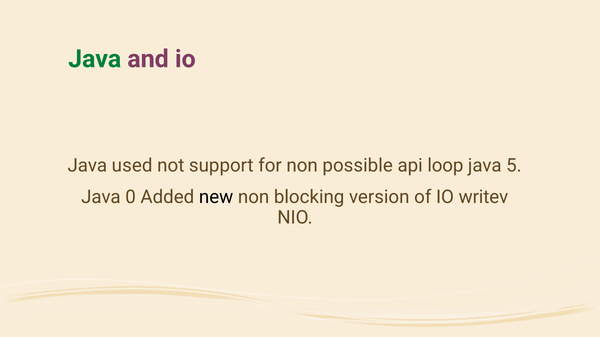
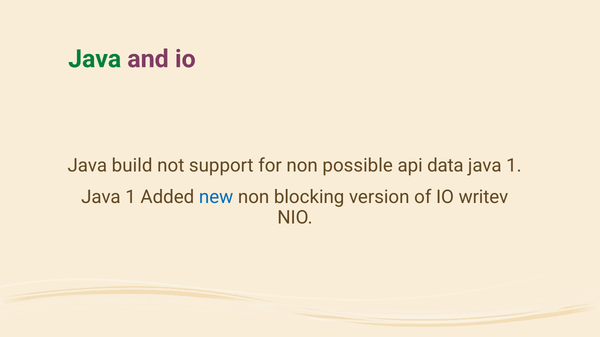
used: used -> build (132, 166)
loop: loop -> data (445, 166)
5: 5 -> 1 (514, 166)
0: 0 -> 1 (131, 198)
new colour: black -> blue (216, 198)
